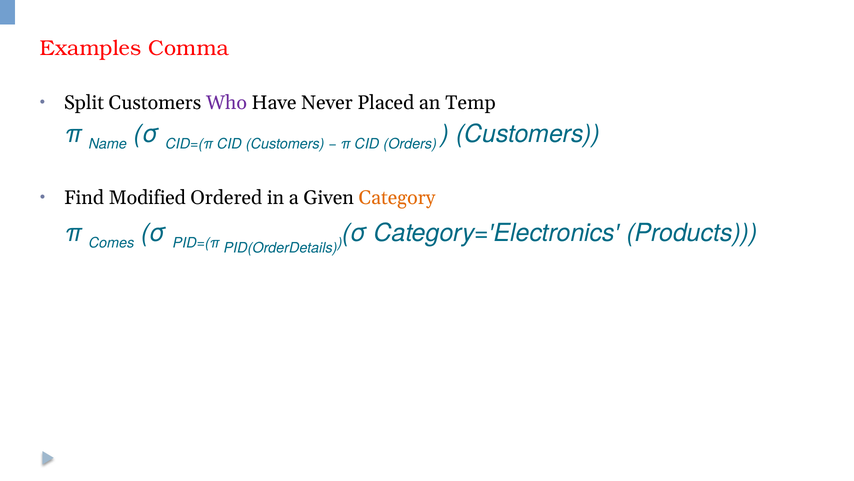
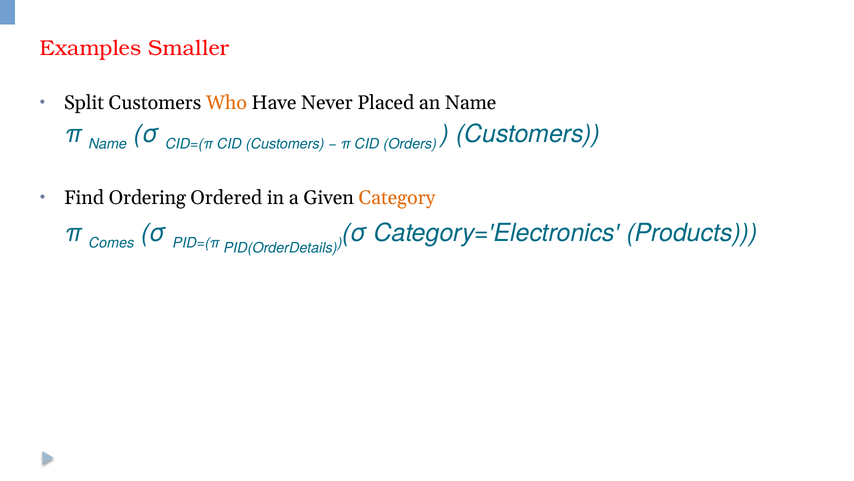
Comma: Comma -> Smaller (189, 48)
Who colour: purple -> orange (226, 102)
an Temp: Temp -> Name (471, 102)
Modified: Modified -> Ordering (147, 198)
